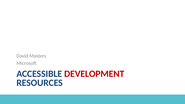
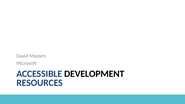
DEVELOPMENT colour: red -> black (94, 74)
